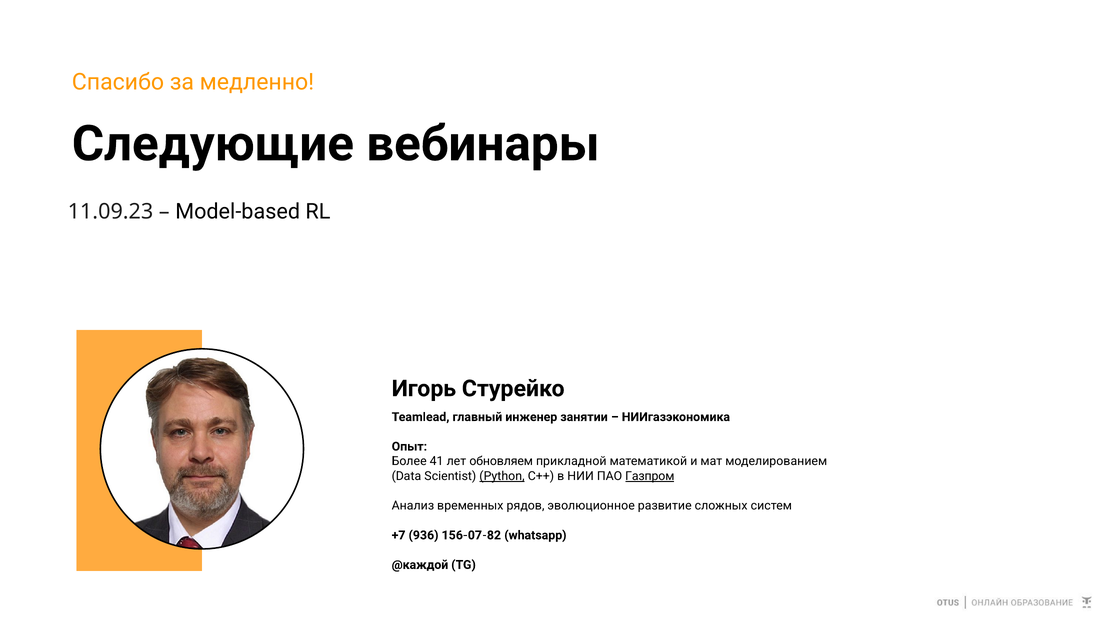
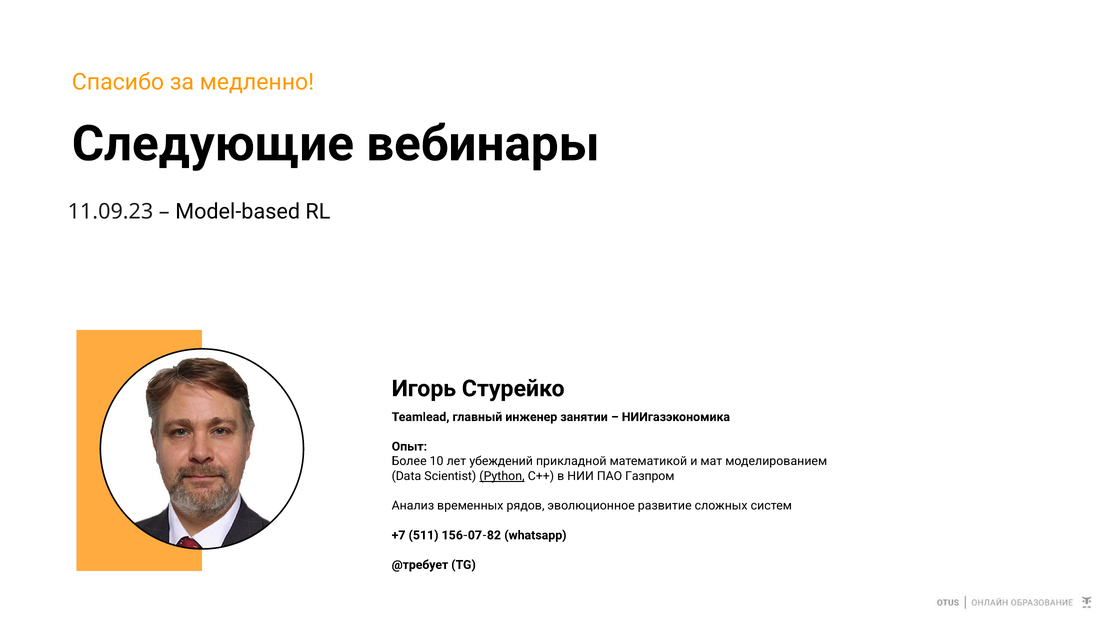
41: 41 -> 10 (437, 461)
обновляем: обновляем -> убеждений (501, 461)
Газпром underline: present -> none (650, 476)
936: 936 -> 511 (424, 535)
@каждой: @каждой -> @требует (420, 564)
